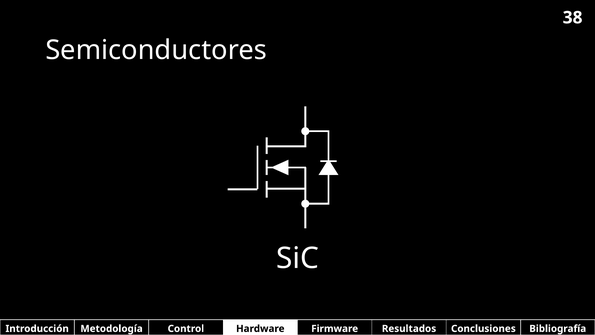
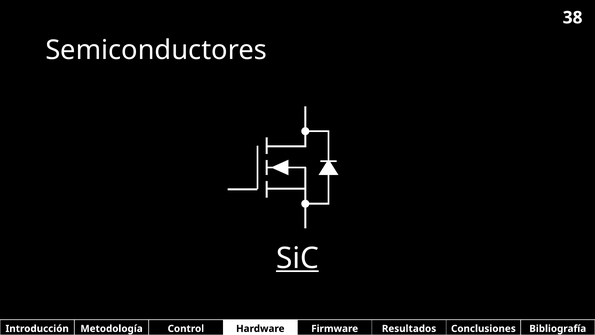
SiC underline: none -> present (297, 258)
